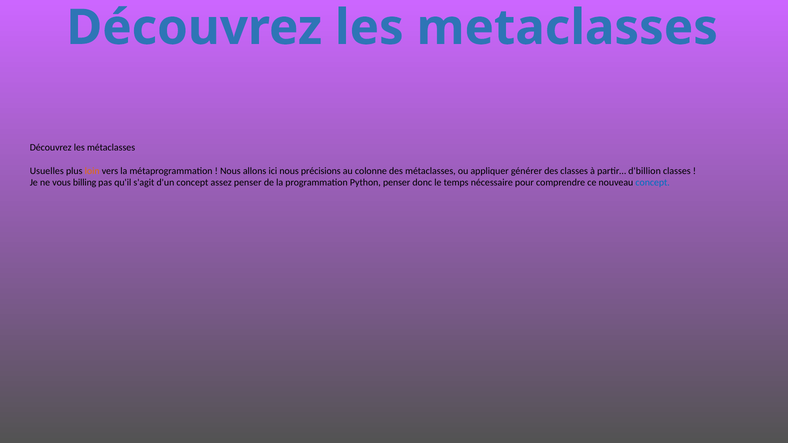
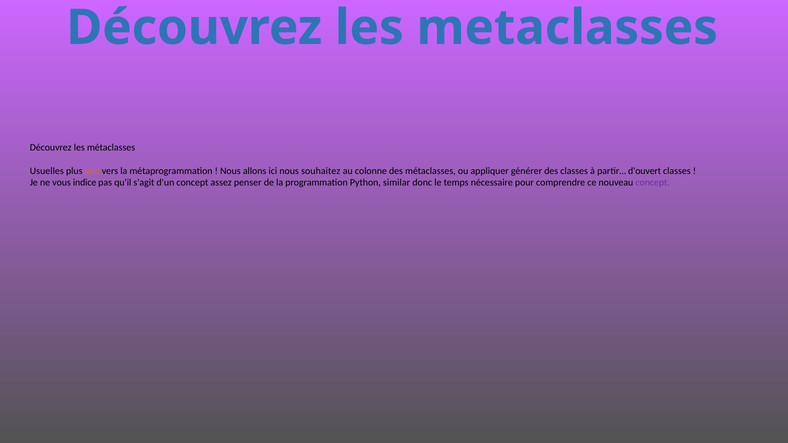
précisions: précisions -> souhaitez (321, 171)
d'billion: d'billion -> d'ouvert (645, 171)
billing: billing -> indice (85, 183)
Python penser: penser -> similar (397, 183)
concept colour: blue -> purple (653, 183)
